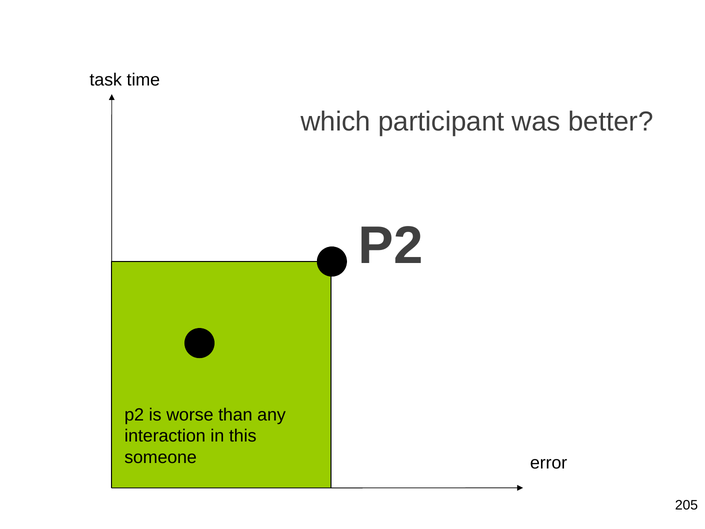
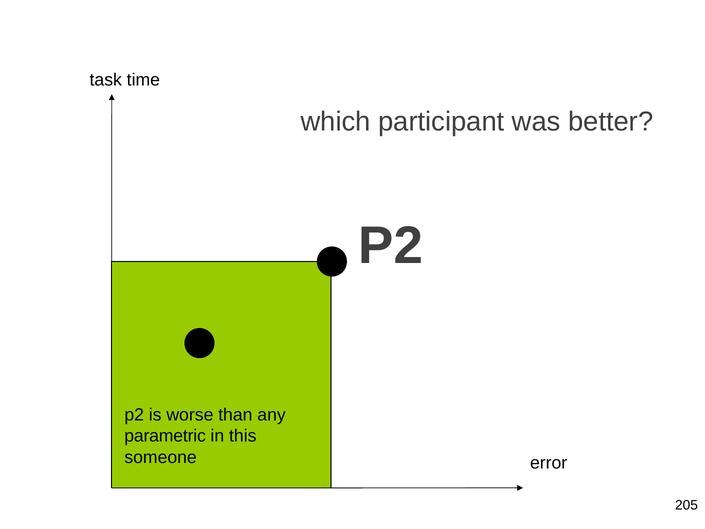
interaction: interaction -> parametric (165, 436)
